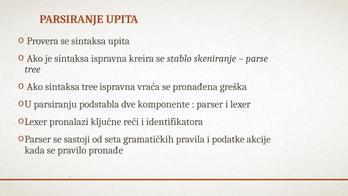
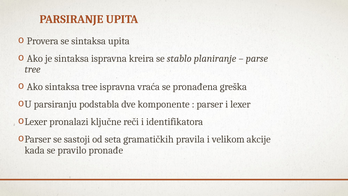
skeniranje: skeniranje -> planiranje (215, 58)
podatke: podatke -> velikom (228, 139)
